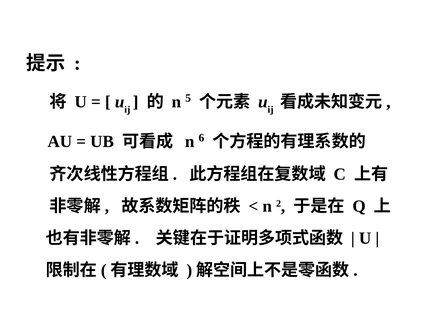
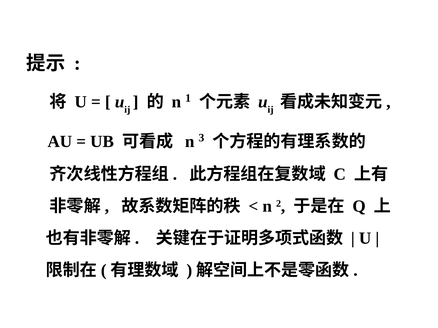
5: 5 -> 1 (188, 98)
6: 6 -> 3 (201, 138)
